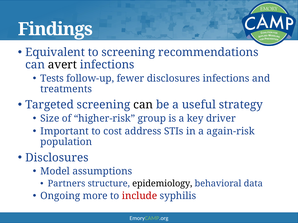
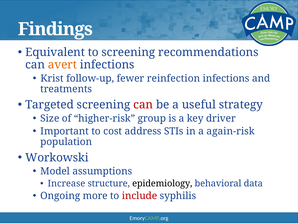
avert colour: black -> orange (62, 65)
Tests: Tests -> Krist (52, 79)
fewer disclosures: disclosures -> reinfection (173, 79)
can colour: black -> red (143, 105)
Disclosures: Disclosures -> Workowski (57, 158)
Partners: Partners -> Increase (66, 184)
